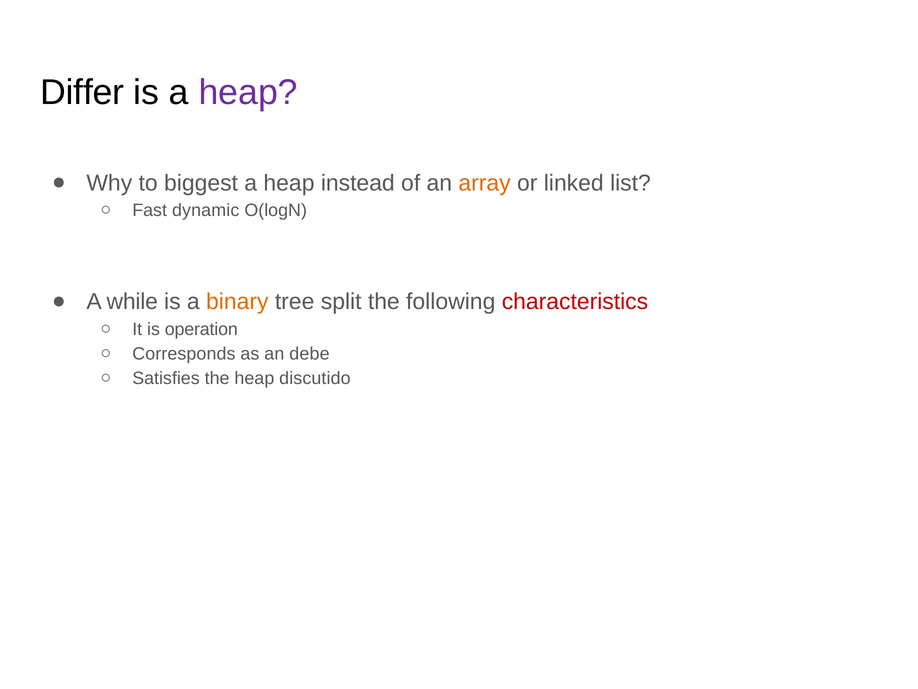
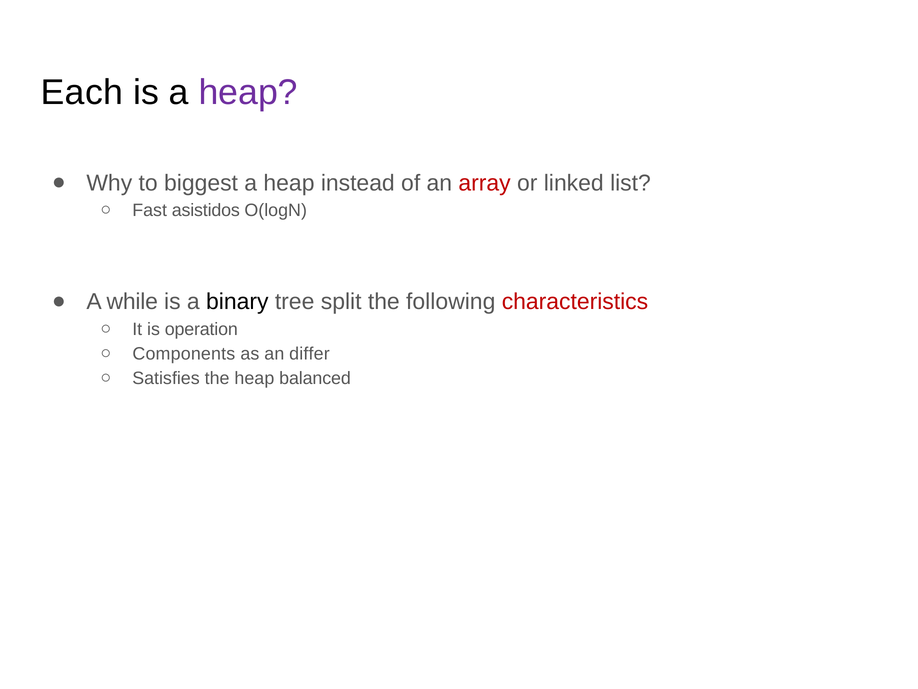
Differ: Differ -> Each (82, 93)
array colour: orange -> red (485, 183)
dynamic: dynamic -> asistidos (206, 210)
binary colour: orange -> black (237, 302)
Corresponds: Corresponds -> Components (184, 354)
debe: debe -> differ (309, 354)
discutido: discutido -> balanced (315, 378)
